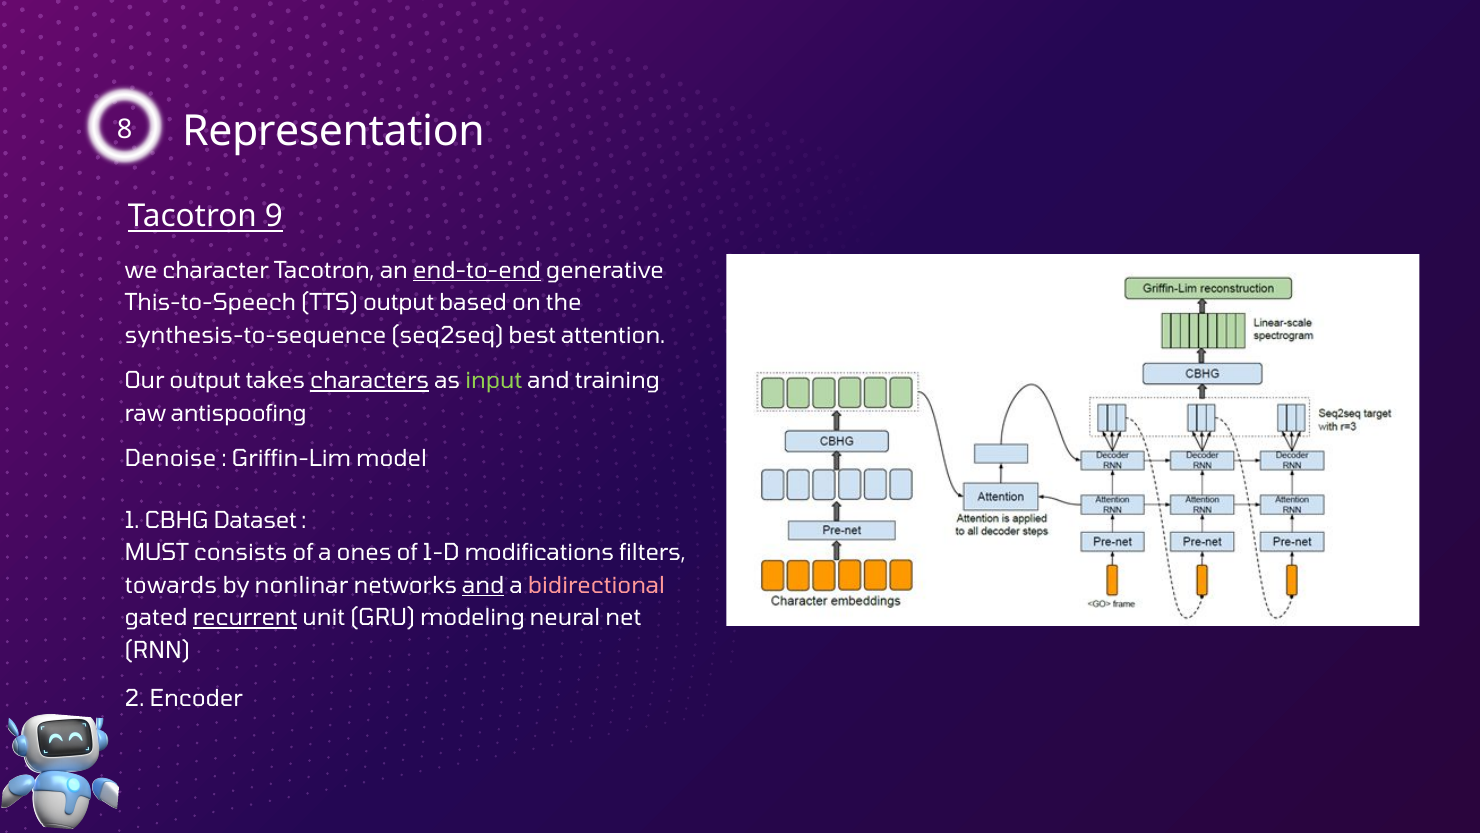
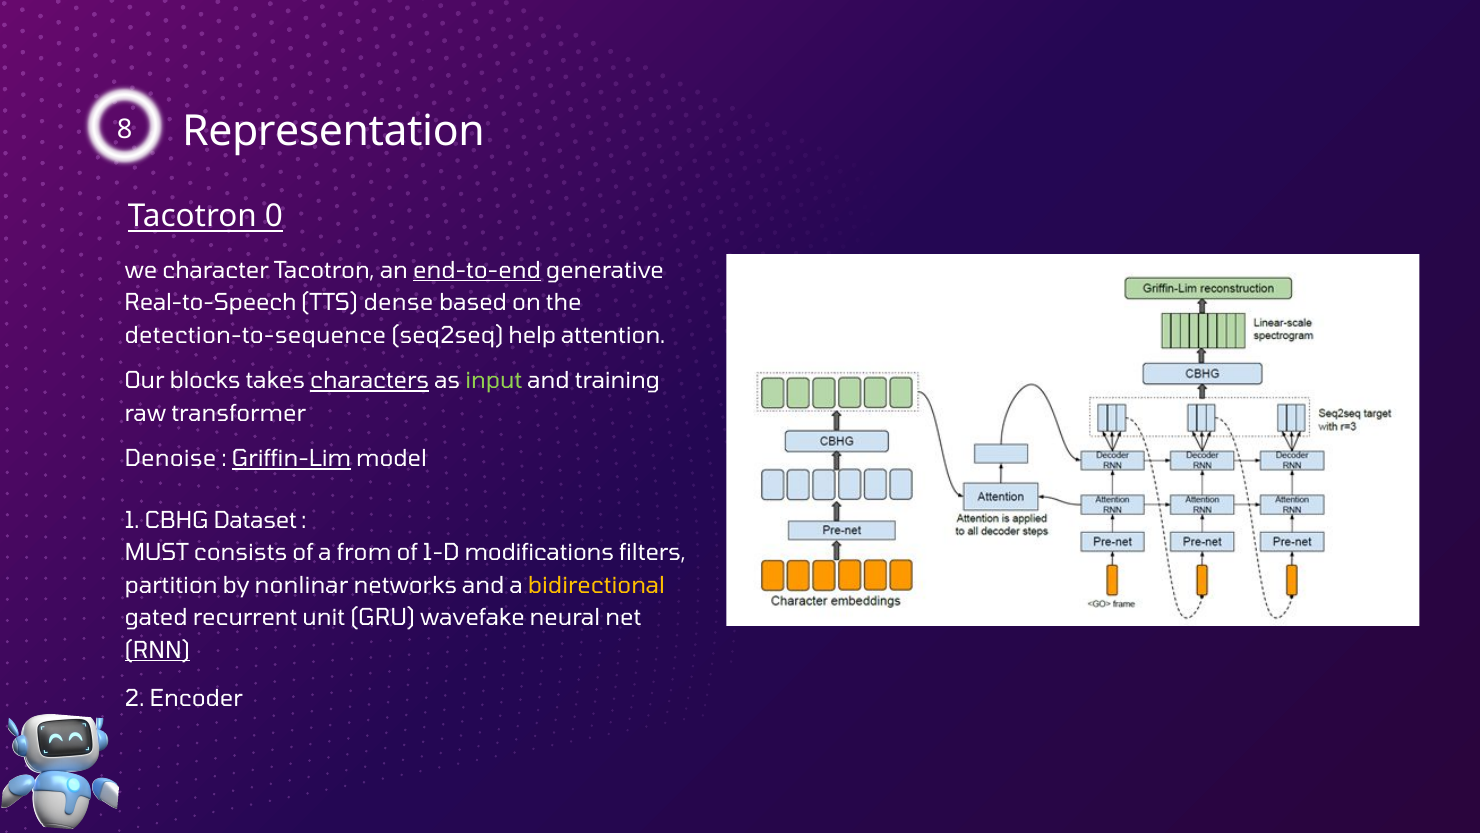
9: 9 -> 0 (274, 216)
This-to-Speech: This-to-Speech -> Real-to-Speech (210, 303)
TTS output: output -> dense (398, 303)
synthesis-to-sequence: synthesis-to-sequence -> detection-to-sequence (255, 336)
best: best -> help (532, 336)
Our output: output -> blocks (205, 381)
antispoofing: antispoofing -> transformer (239, 413)
Griffin-Lim underline: none -> present (291, 459)
ones: ones -> from (364, 553)
towards: towards -> partition (171, 585)
and underline: present -> none (483, 585)
bidirectional colour: pink -> yellow (596, 585)
recurrent underline: present -> none (245, 618)
modeling: modeling -> wavefake (472, 618)
RNN underline: none -> present (157, 650)
